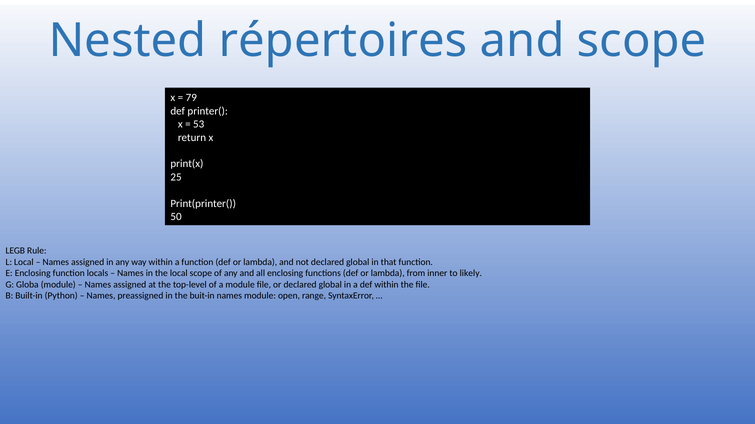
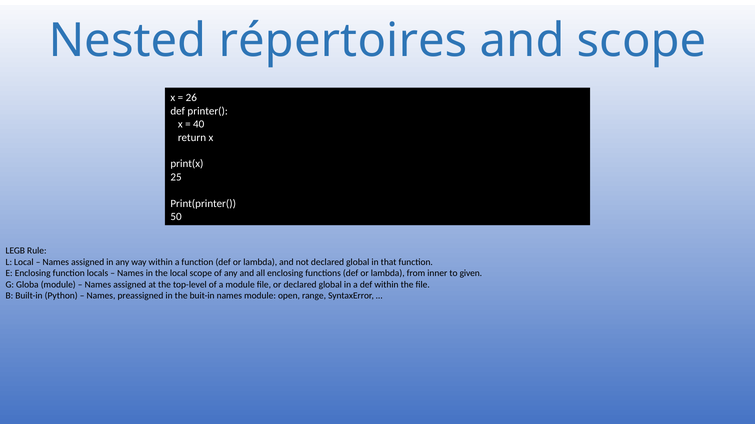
79: 79 -> 26 (191, 98)
53: 53 -> 40 (199, 124)
likely: likely -> given (471, 274)
